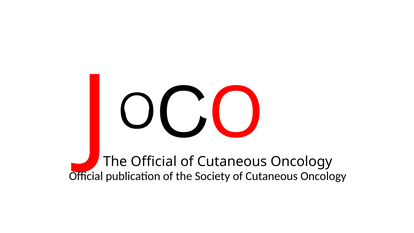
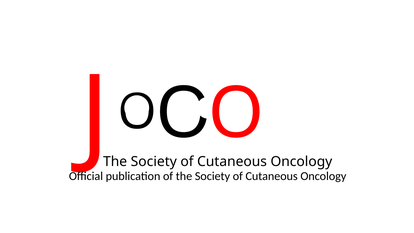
Official: Official -> Society (154, 162)
